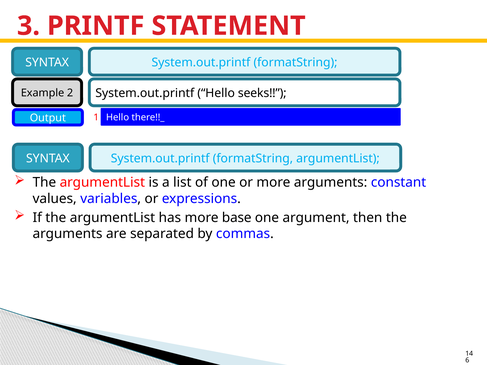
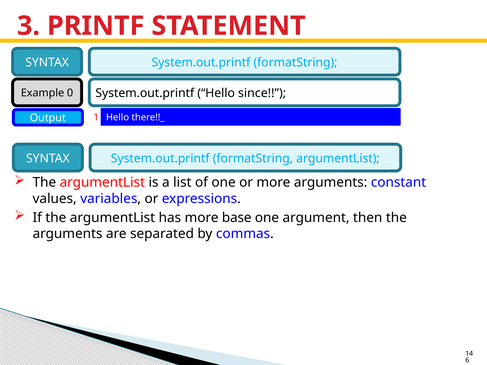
2: 2 -> 0 (70, 93)
seeks: seeks -> since (262, 93)
